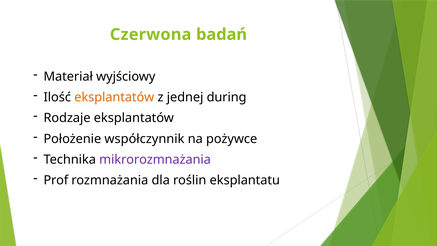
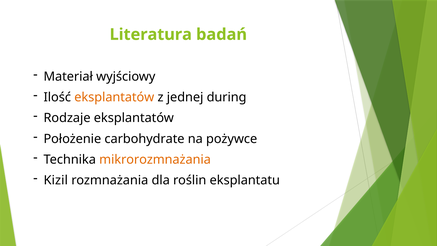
Czerwona: Czerwona -> Literatura (151, 34)
współczynnik: współczynnik -> carbohydrate (145, 139)
mikrorozmnażania colour: purple -> orange (155, 160)
Prof: Prof -> Kizil (56, 180)
